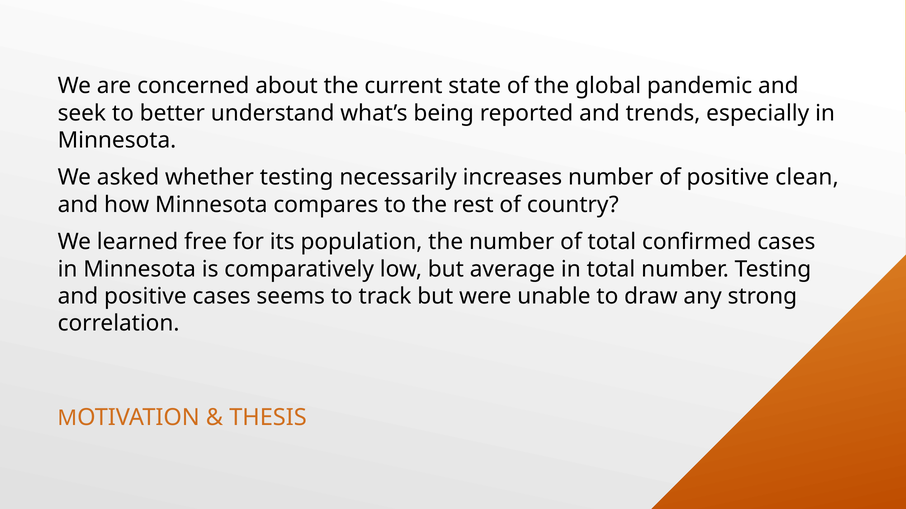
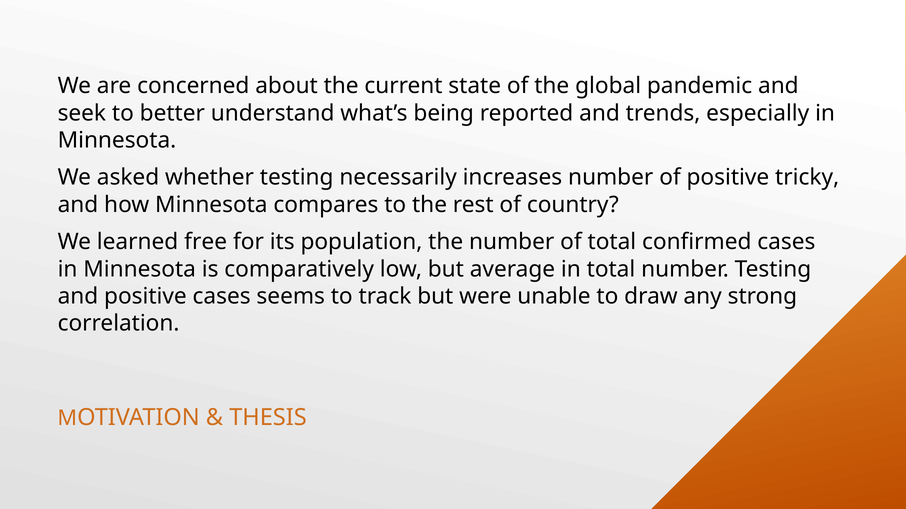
clean: clean -> tricky (807, 178)
